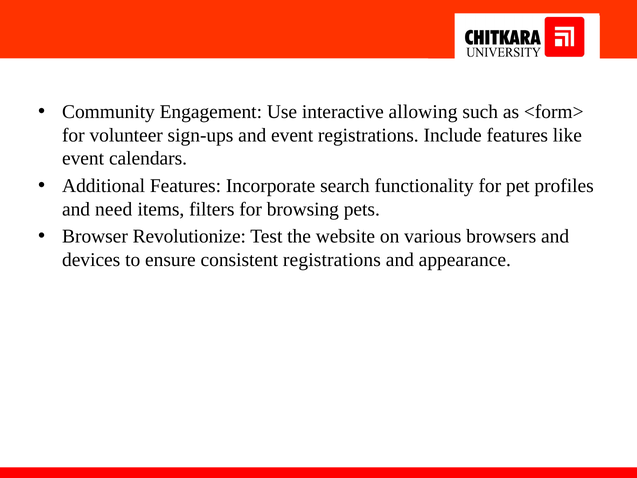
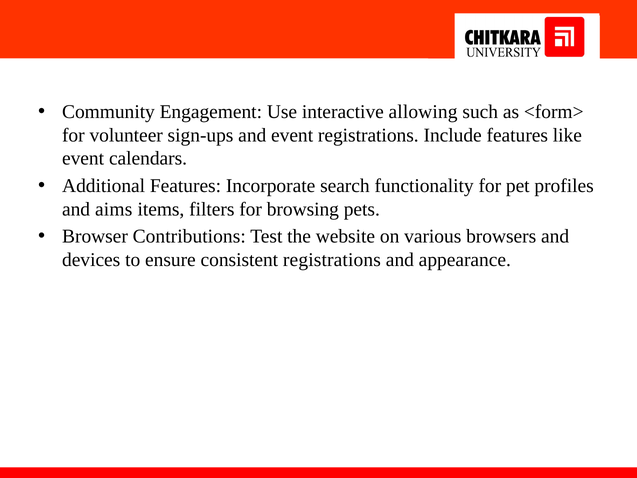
need: need -> aims (114, 209)
Revolutionize: Revolutionize -> Contributions (189, 236)
